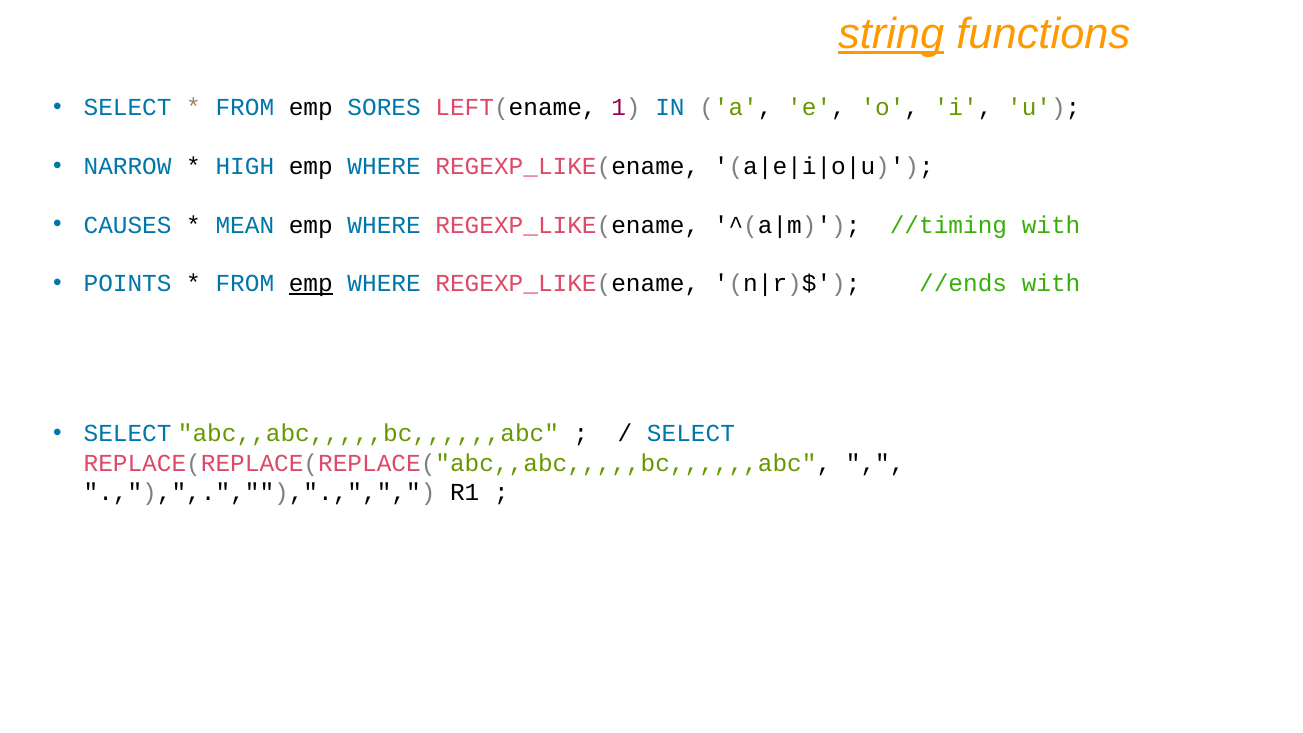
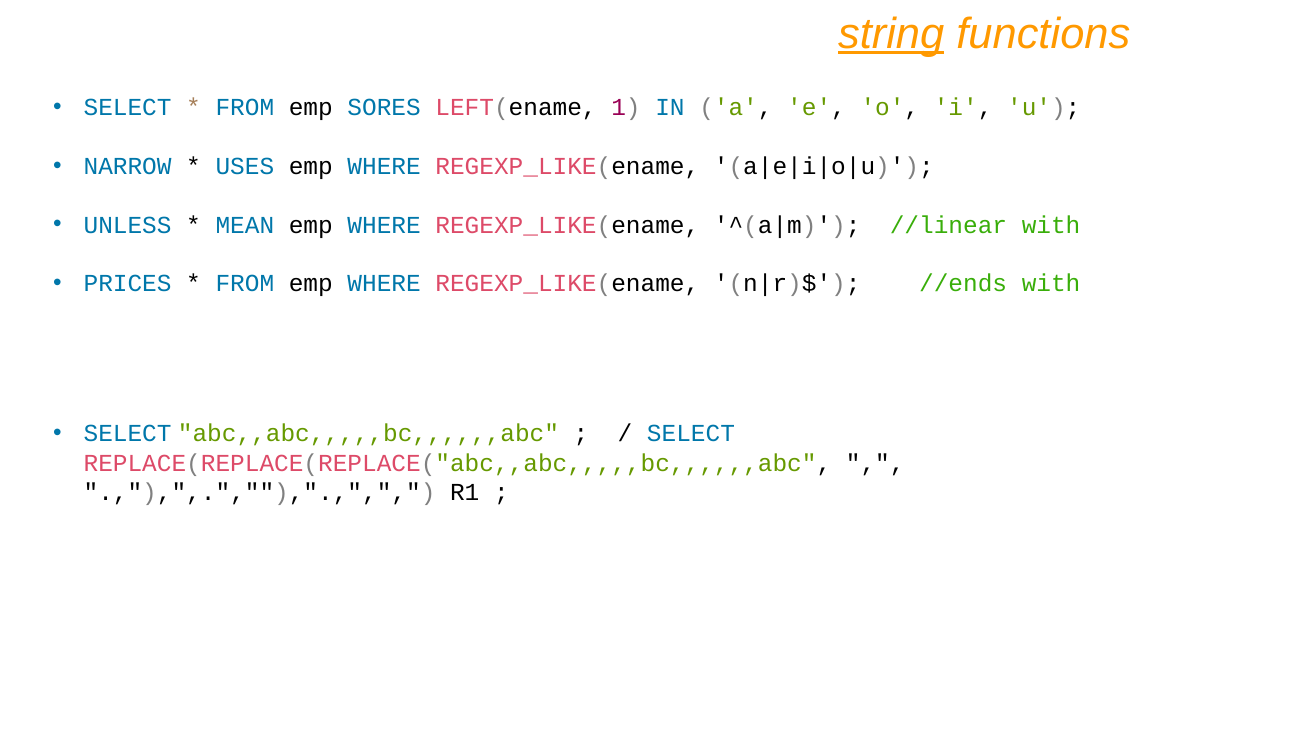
HIGH: HIGH -> USES (245, 166)
CAUSES: CAUSES -> UNLESS (128, 225)
//timing: //timing -> //linear (948, 225)
POINTS: POINTS -> PRICES (128, 284)
emp underline: present -> none (311, 284)
